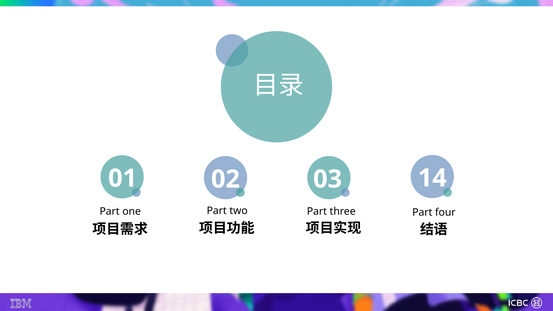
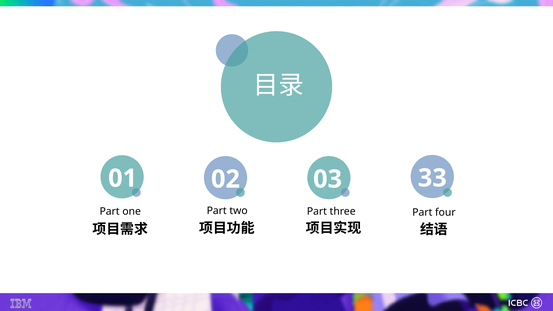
14: 14 -> 33 (432, 178)
